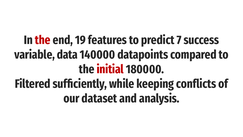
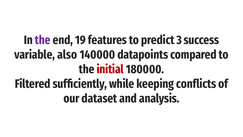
the colour: red -> purple (43, 40)
7: 7 -> 3 (179, 40)
data: data -> also (67, 55)
